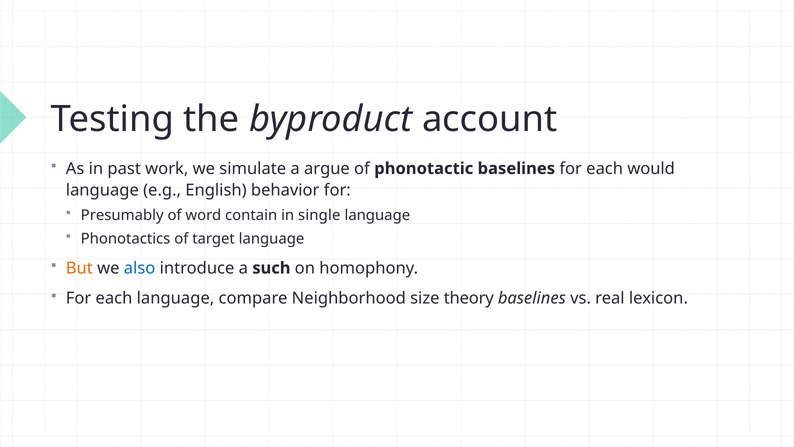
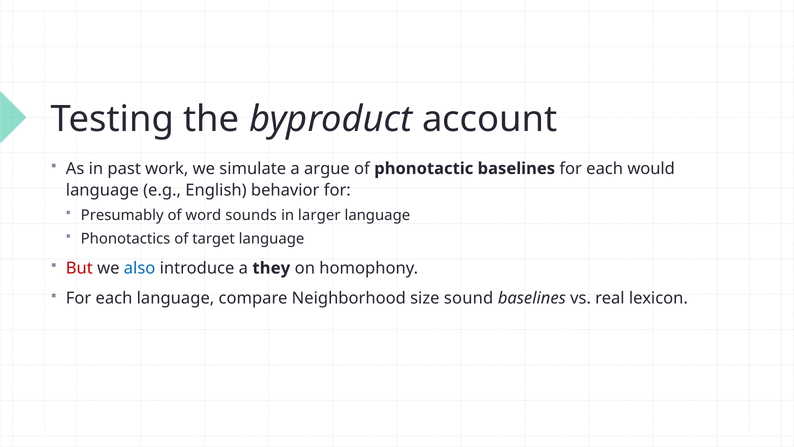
contain: contain -> sounds (251, 215)
single: single -> larger (319, 215)
But colour: orange -> red (79, 268)
such: such -> they (271, 268)
theory: theory -> sound (469, 298)
